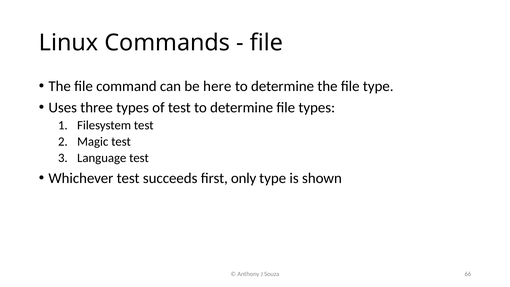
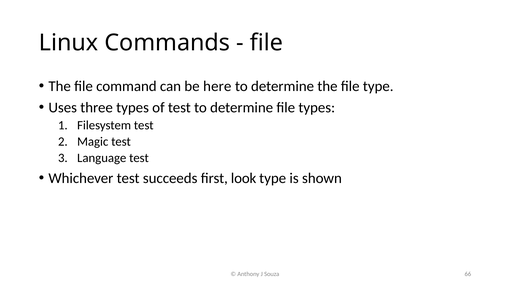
only: only -> look (244, 178)
